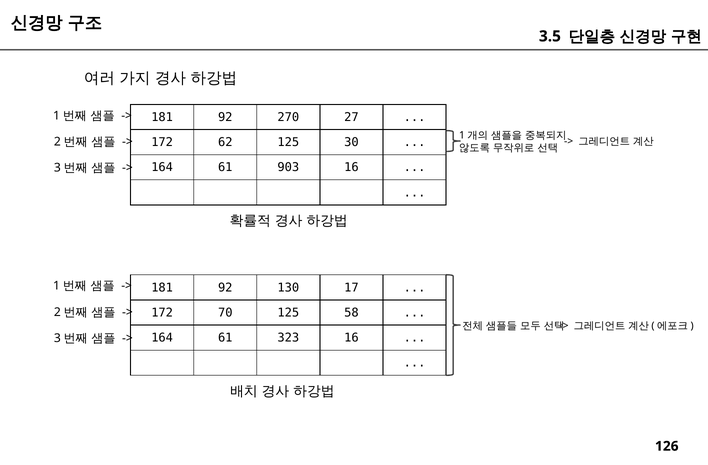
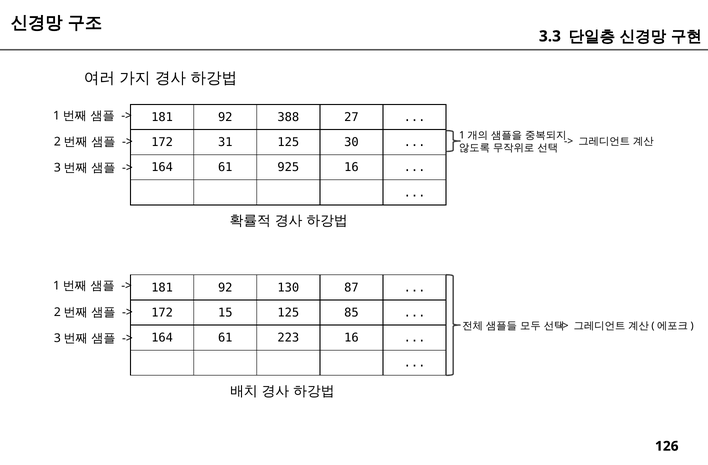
3.5: 3.5 -> 3.3 (550, 36)
270: 270 -> 388 (288, 117)
62: 62 -> 31 (225, 142)
903: 903 -> 925 (288, 168)
17: 17 -> 87 (351, 288)
70: 70 -> 15 (225, 313)
58: 58 -> 85 (351, 313)
323: 323 -> 223 (288, 338)
